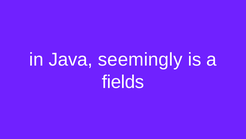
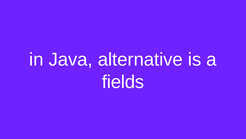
seemingly: seemingly -> alternative (140, 59)
